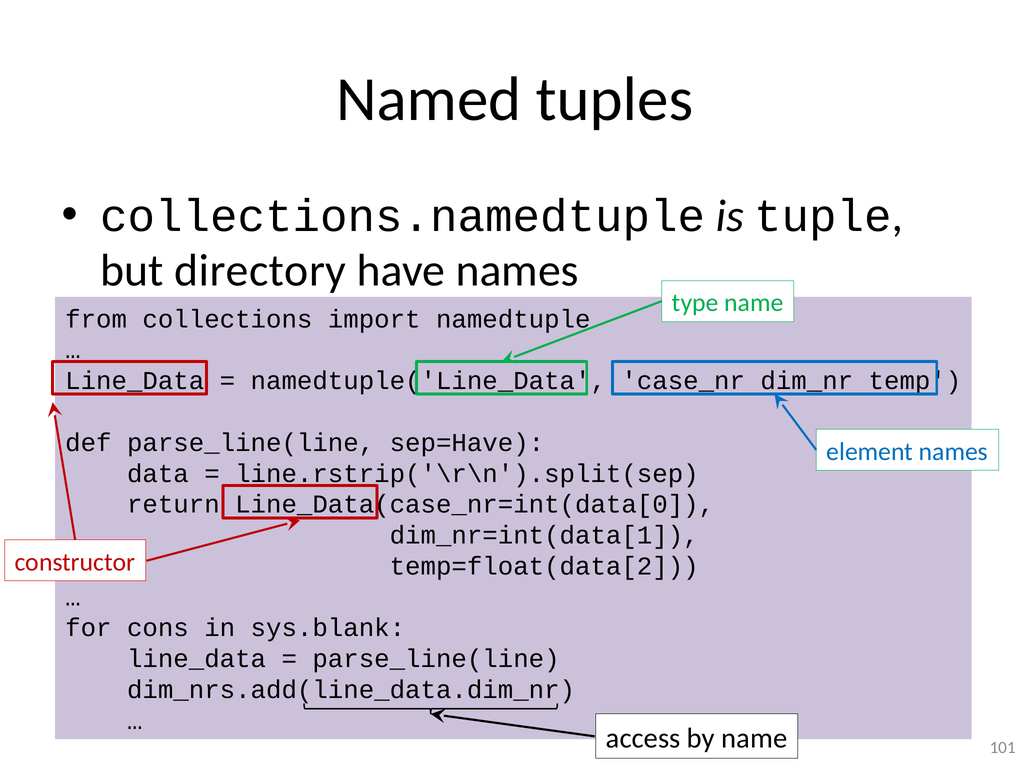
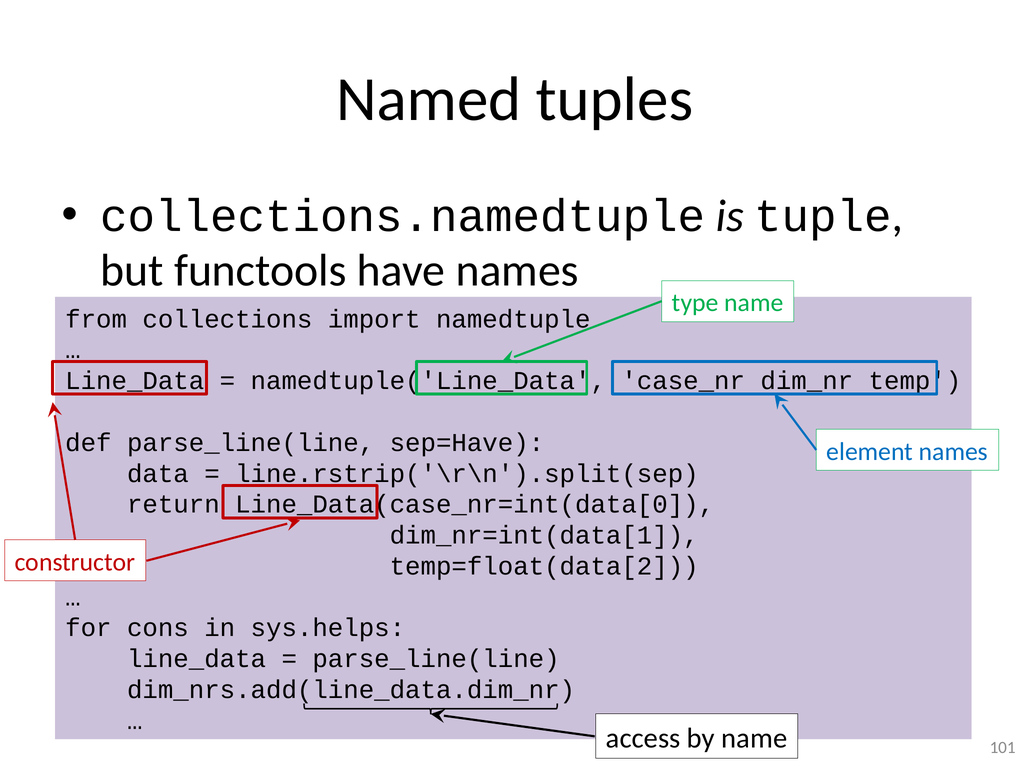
directory: directory -> functools (260, 271)
sys.blank: sys.blank -> sys.helps (328, 628)
